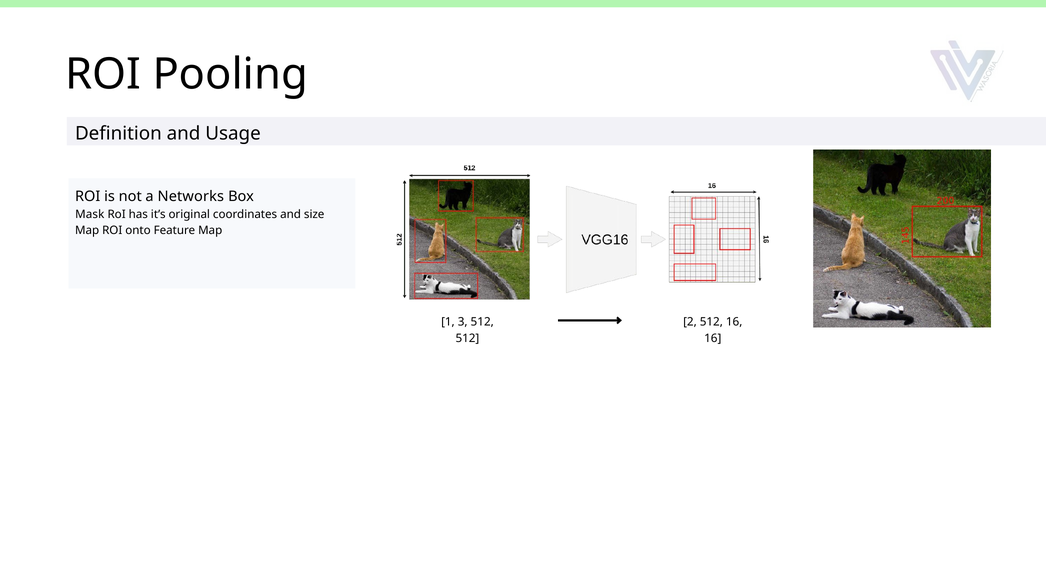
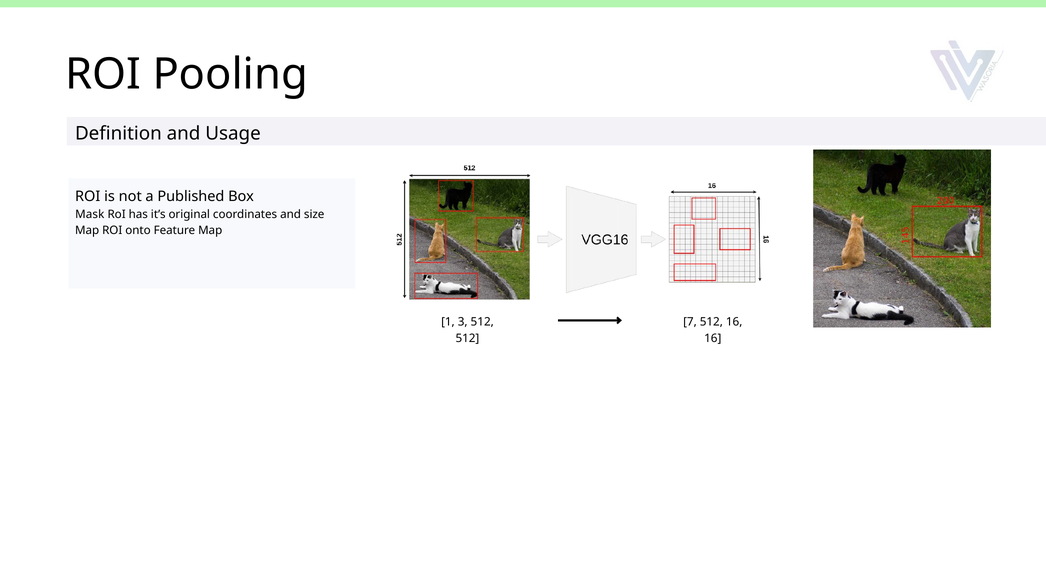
Networks: Networks -> Published (191, 197)
2: 2 -> 7 (690, 322)
